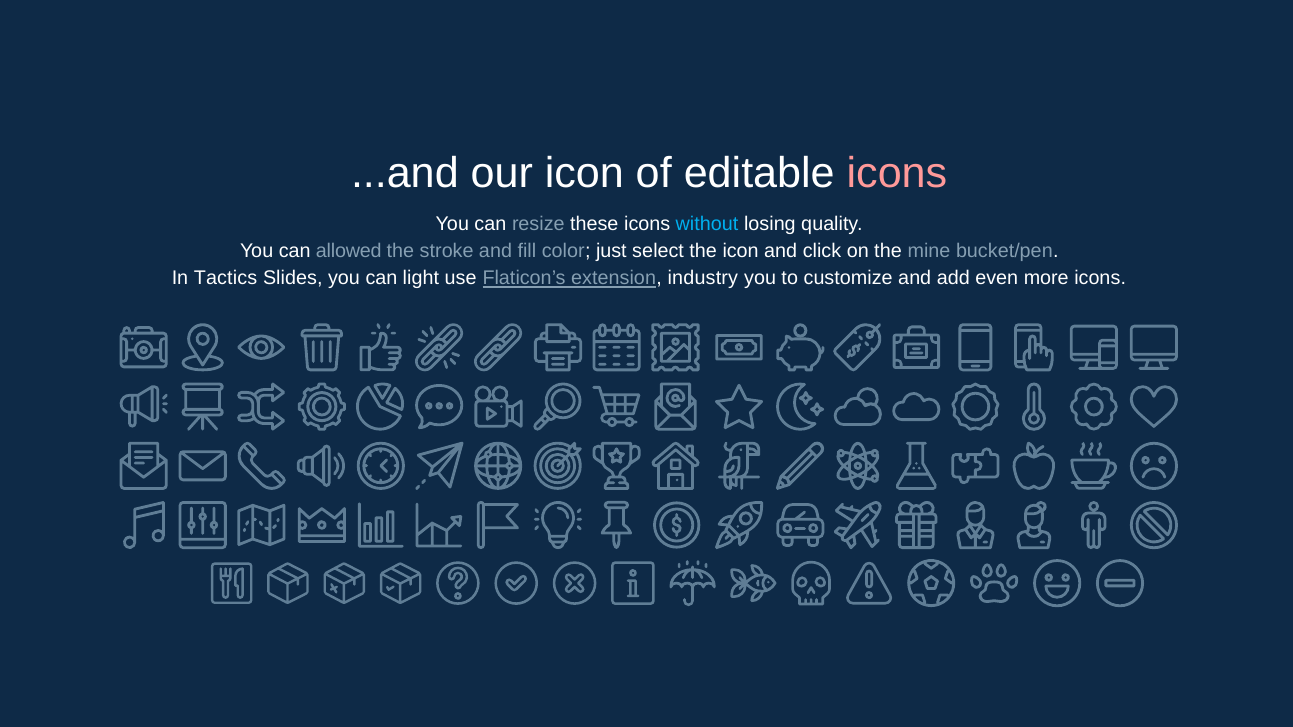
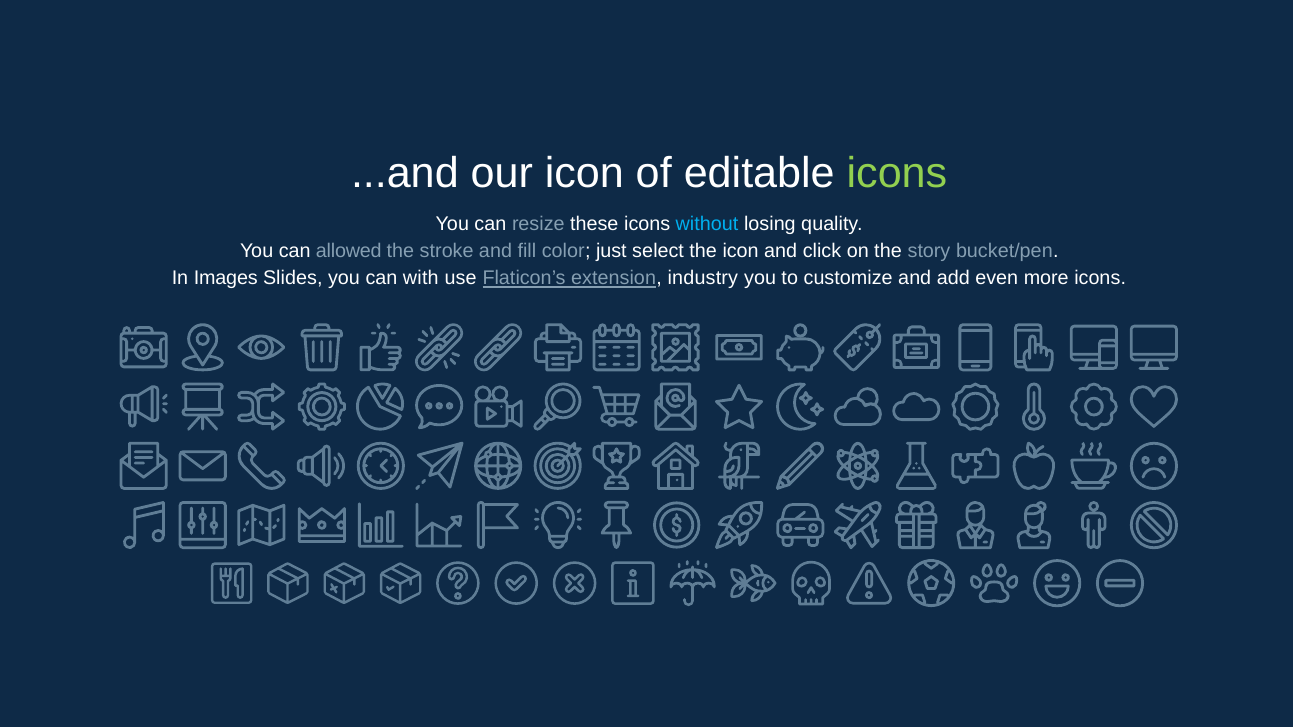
icons colour: pink -> light green (897, 174)
mine: mine -> story (929, 251)
Tactics: Tactics -> Images (226, 279)
light: light -> with (421, 279)
